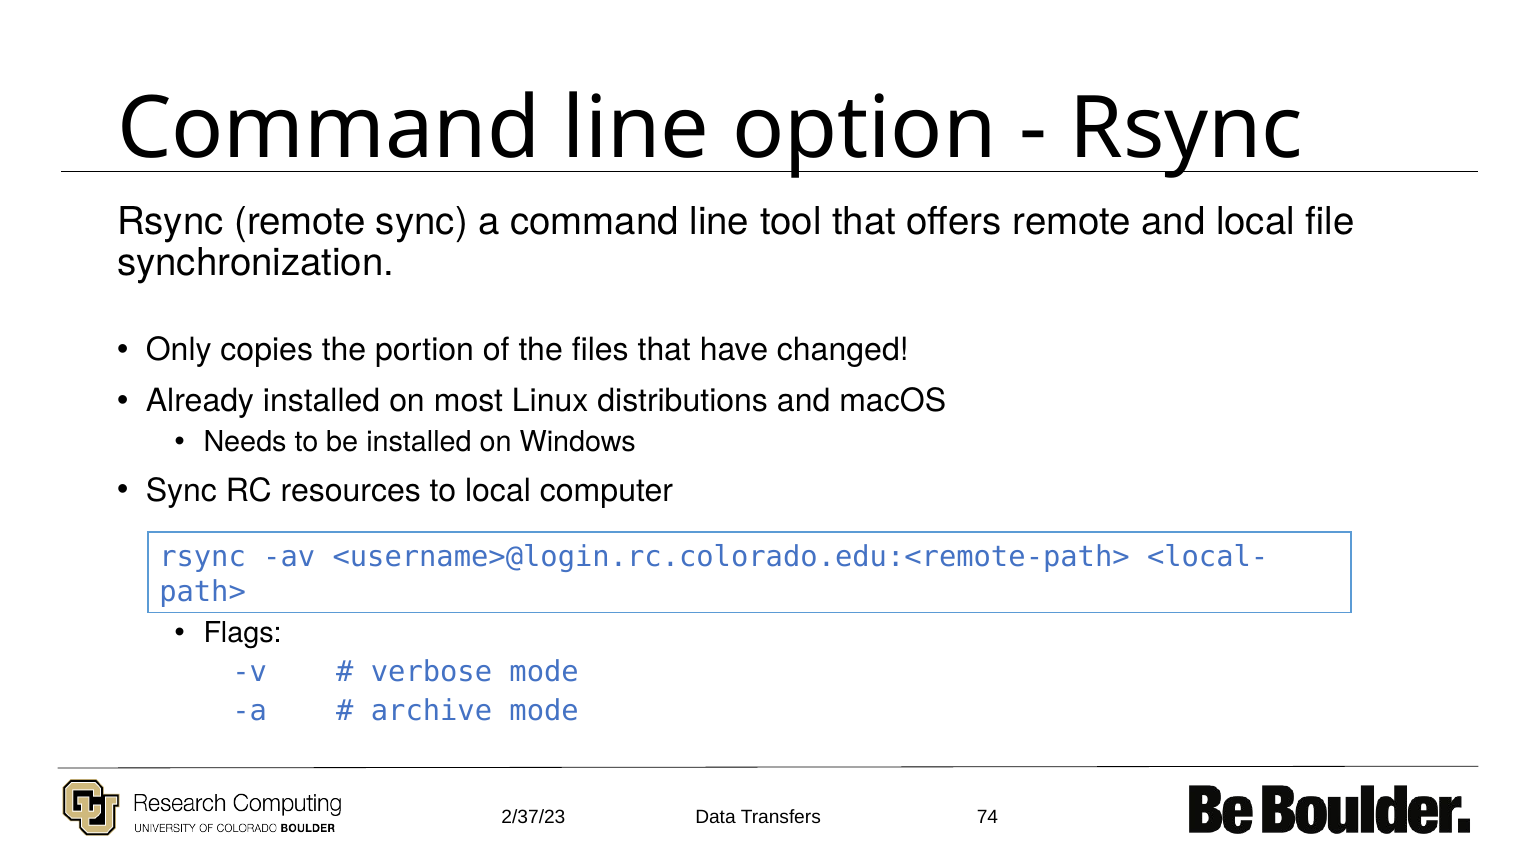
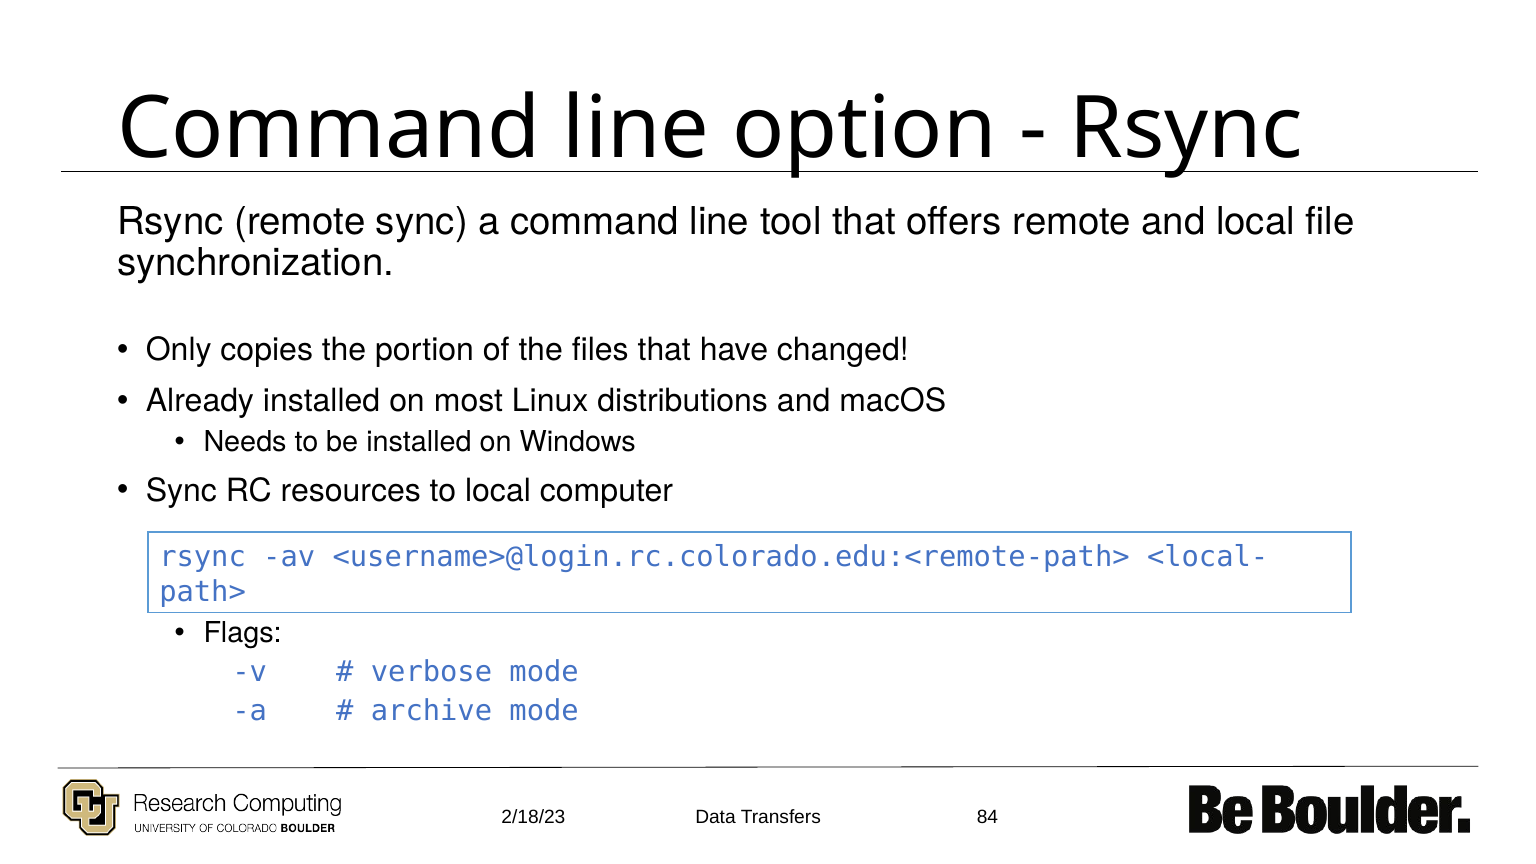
2/37/23: 2/37/23 -> 2/18/23 (533, 817)
74: 74 -> 84 (987, 817)
